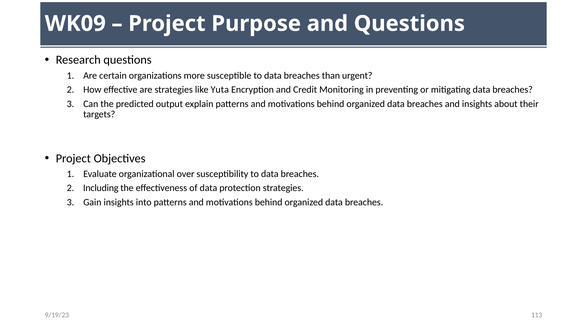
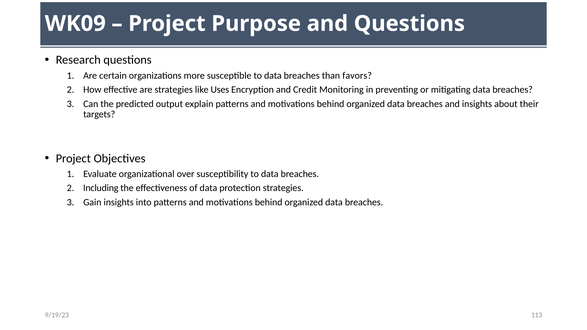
urgent: urgent -> favors (357, 75)
Yuta: Yuta -> Uses (220, 90)
